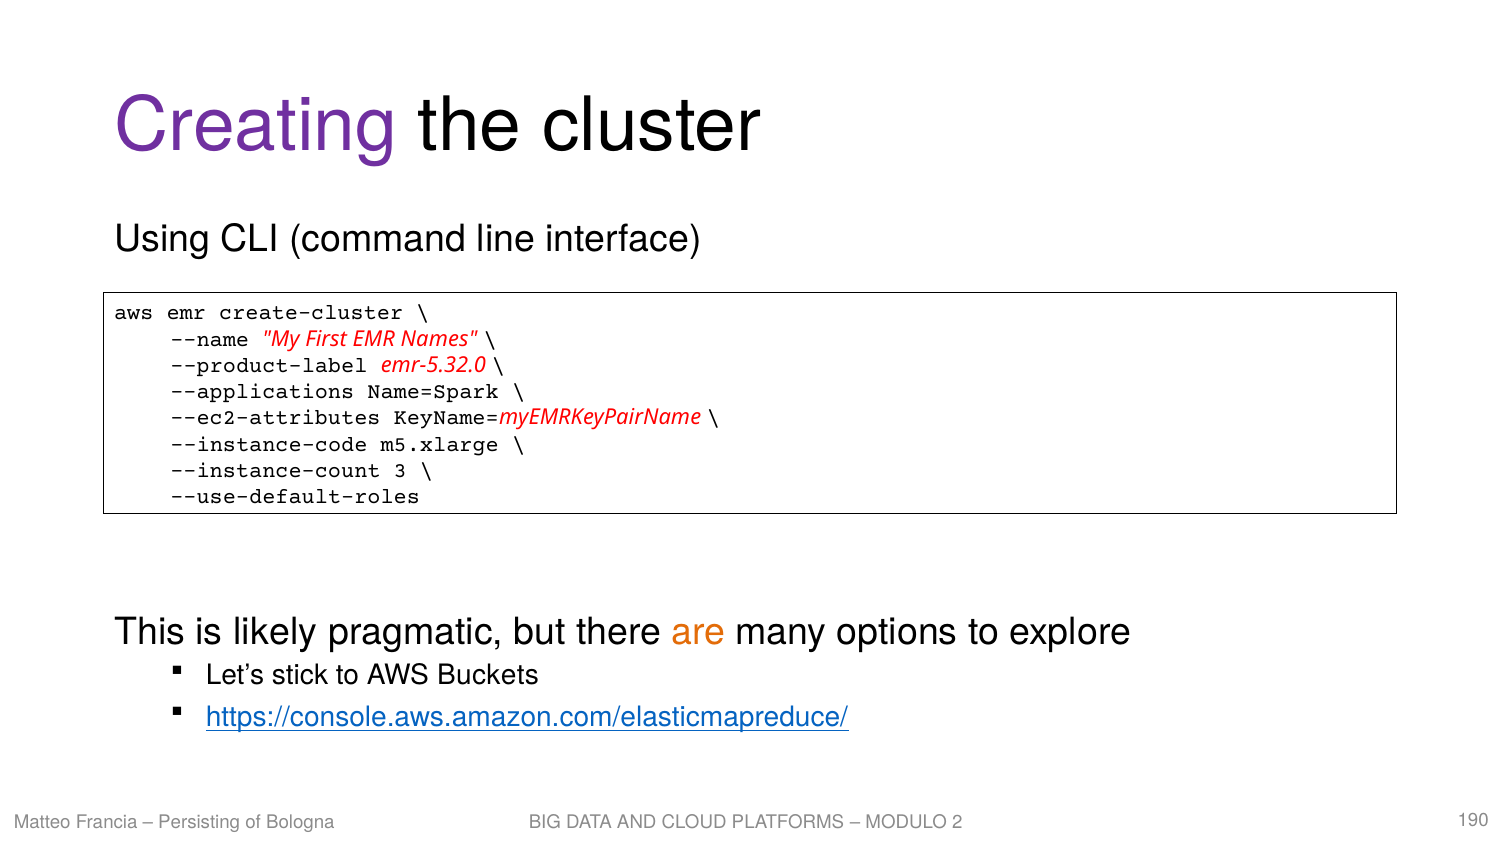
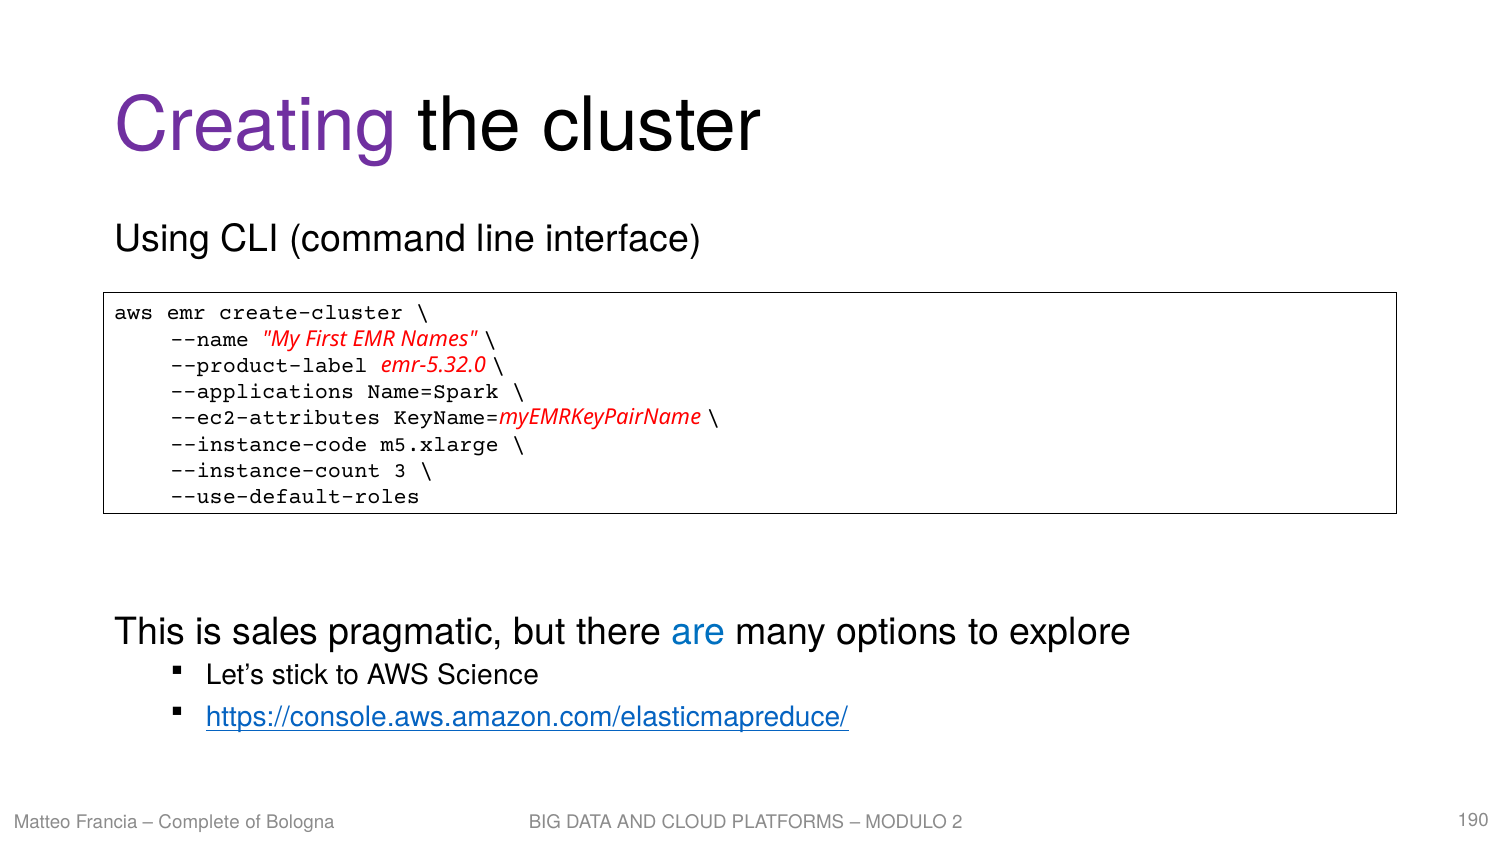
likely: likely -> sales (276, 632)
are colour: orange -> blue (698, 632)
Buckets: Buckets -> Science (488, 675)
Persisting: Persisting -> Complete (199, 823)
